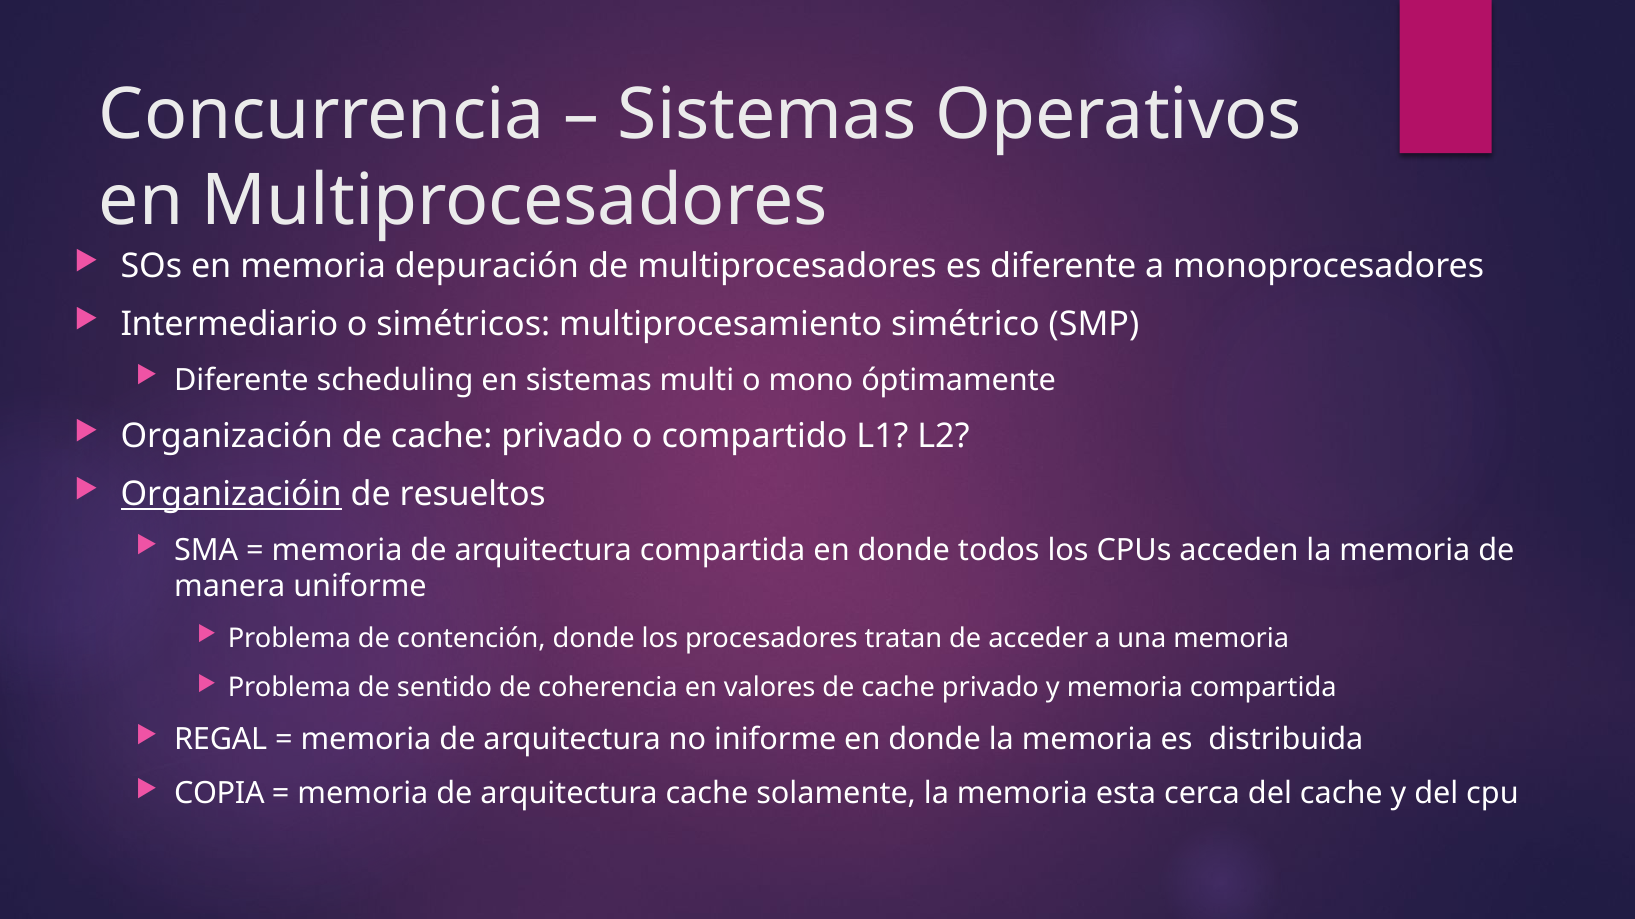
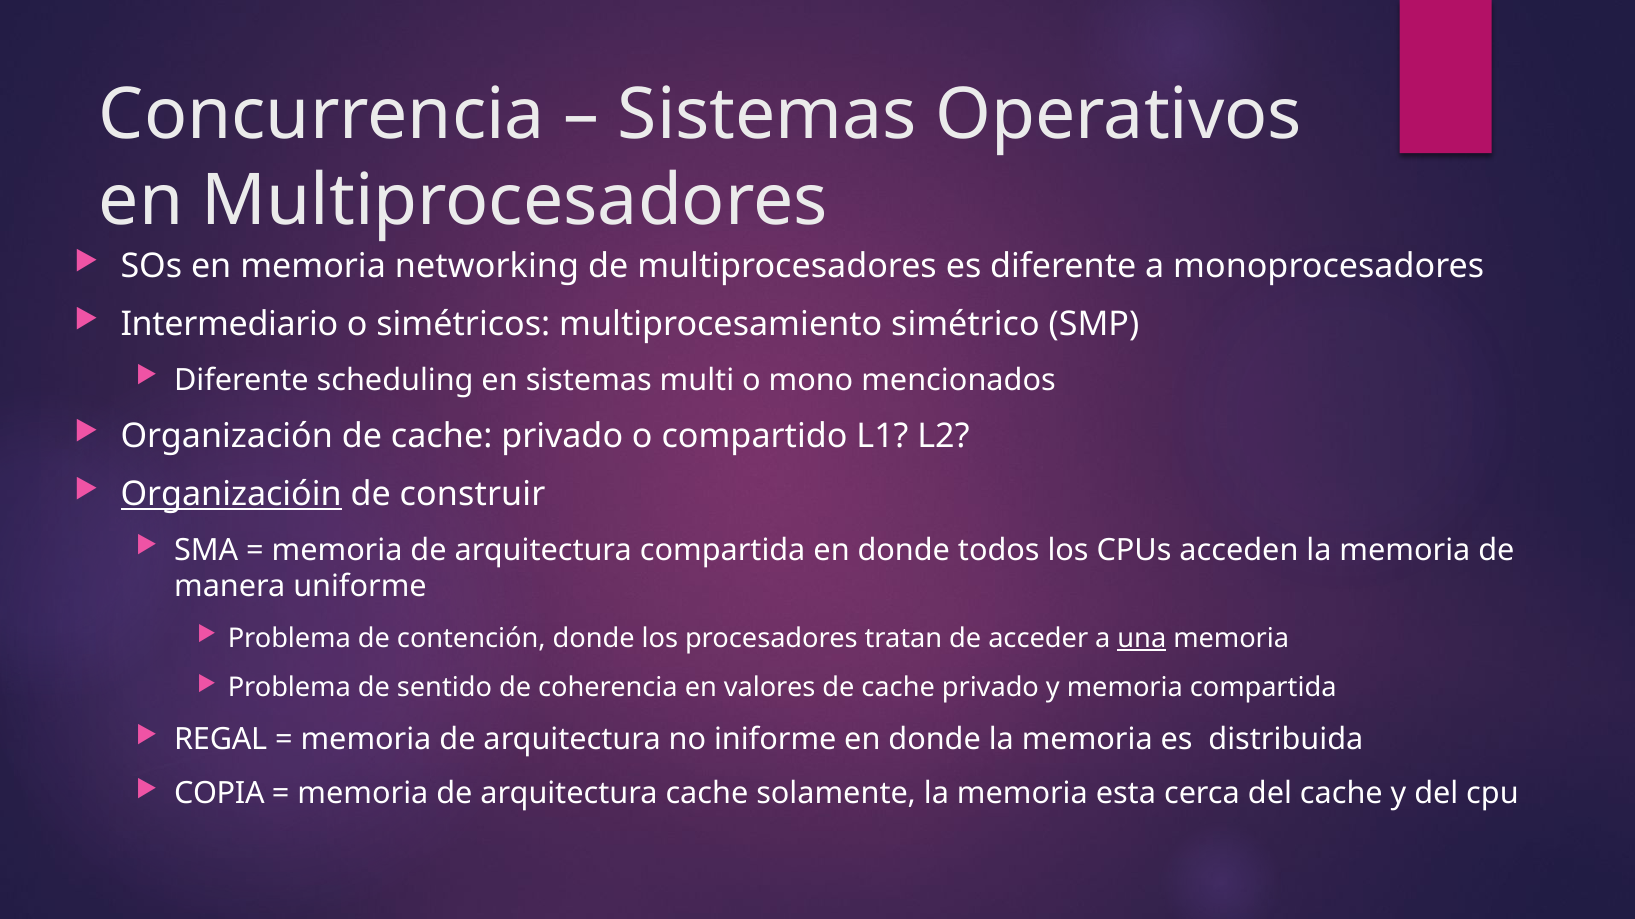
depuración: depuración -> networking (487, 267)
óptimamente: óptimamente -> mencionados (959, 381)
resueltos: resueltos -> construir (473, 495)
una underline: none -> present (1142, 639)
